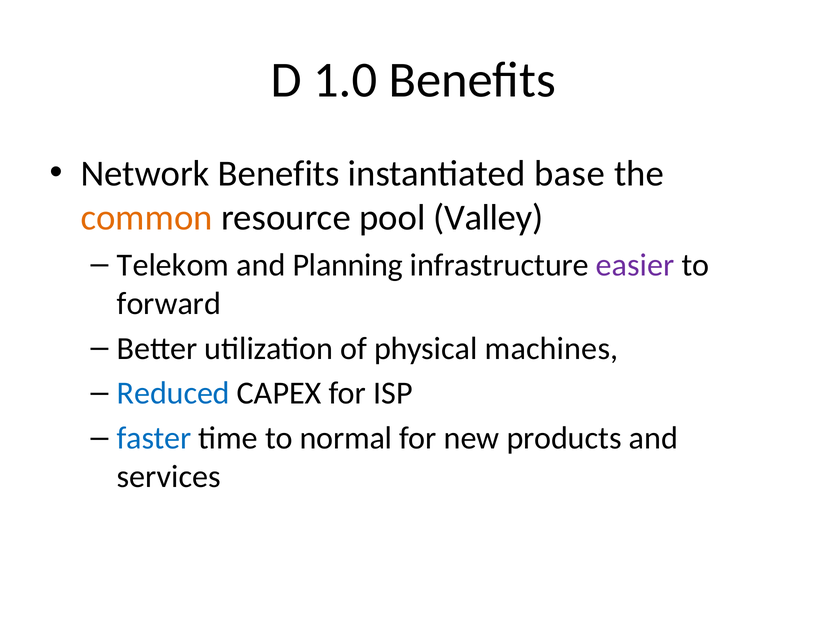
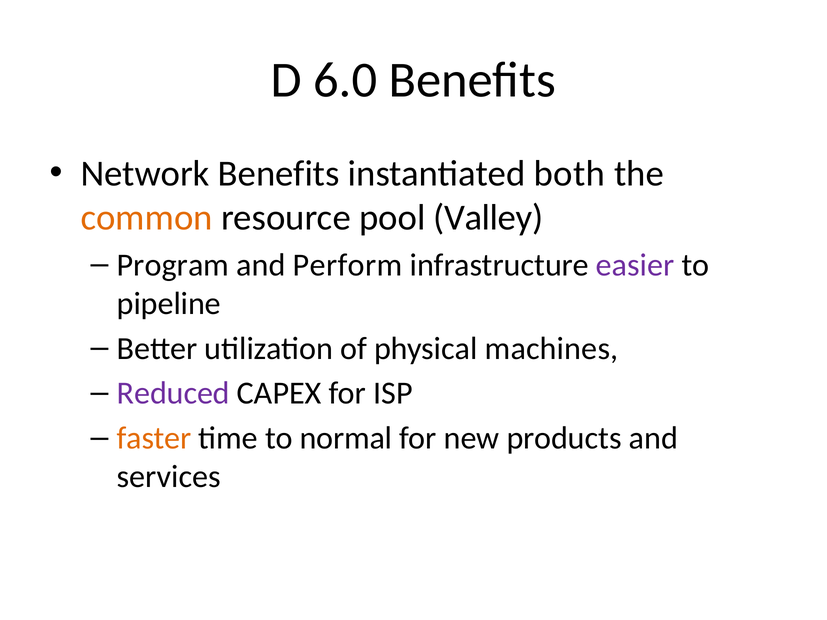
1.0: 1.0 -> 6.0 (345, 80)
base: base -> both (569, 174)
Telekom: Telekom -> Program (173, 265)
Planning: Planning -> Perform (348, 265)
forward: forward -> pipeline (169, 304)
Reduced colour: blue -> purple (173, 394)
faster colour: blue -> orange (154, 439)
